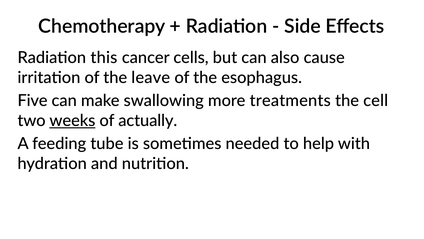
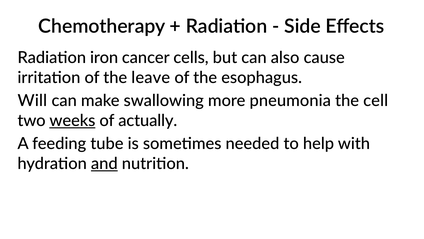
this: this -> iron (104, 58)
Five: Five -> Will (32, 101)
treatments: treatments -> pneumonia (290, 101)
and underline: none -> present (104, 163)
